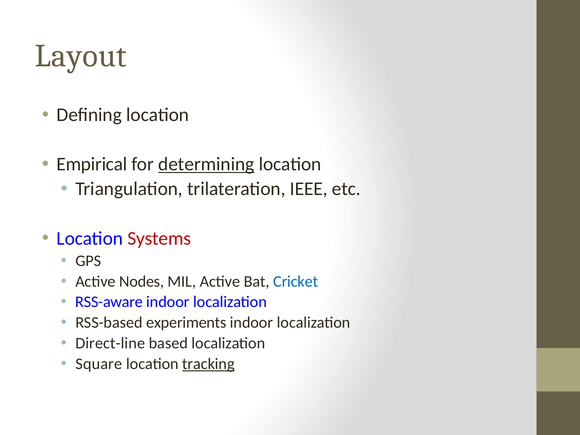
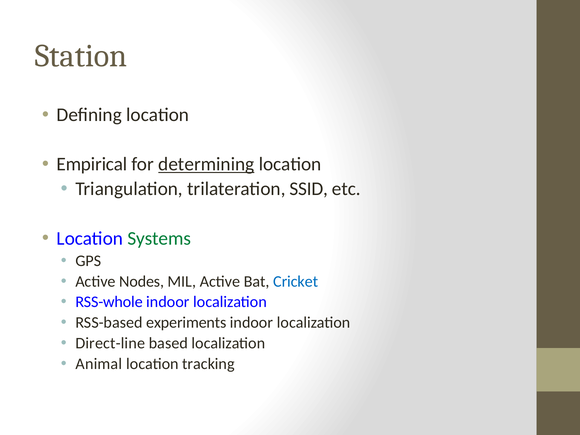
Layout: Layout -> Station (81, 56)
IEEE: IEEE -> SSID (309, 189)
Systems colour: red -> green (159, 238)
RSS-aware: RSS-aware -> RSS-whole (109, 302)
Square: Square -> Animal (99, 364)
tracking underline: present -> none (208, 364)
